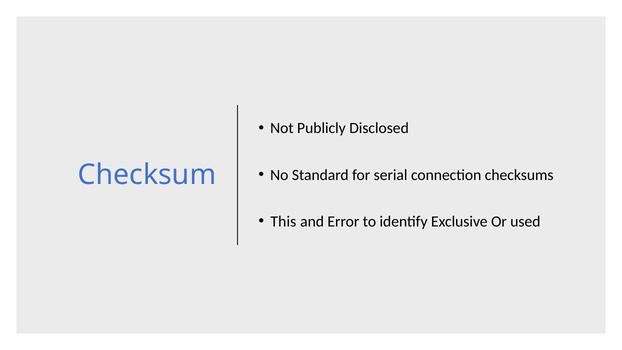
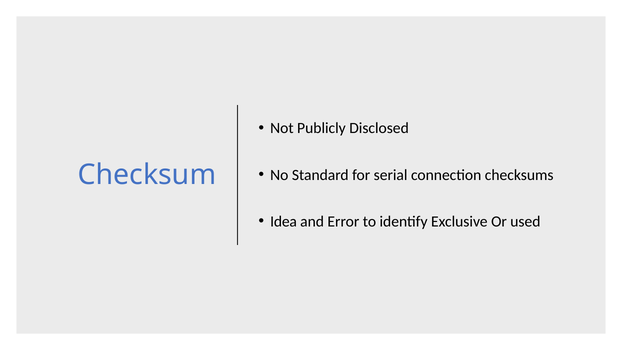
This: This -> Idea (284, 221)
